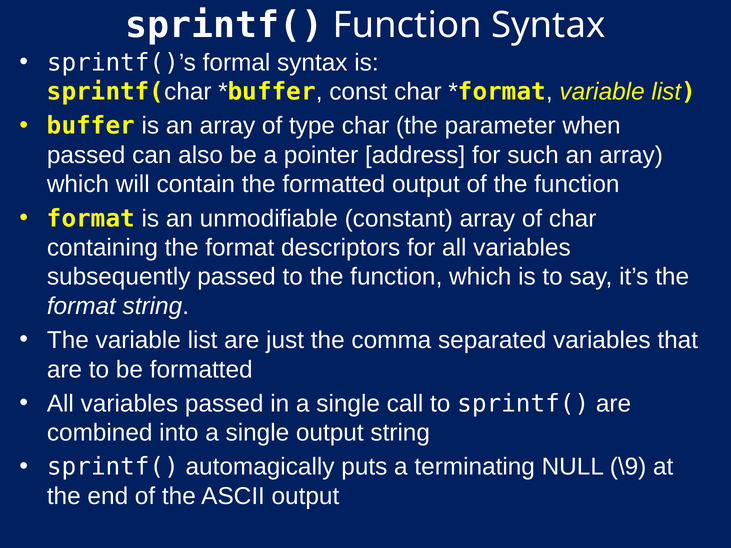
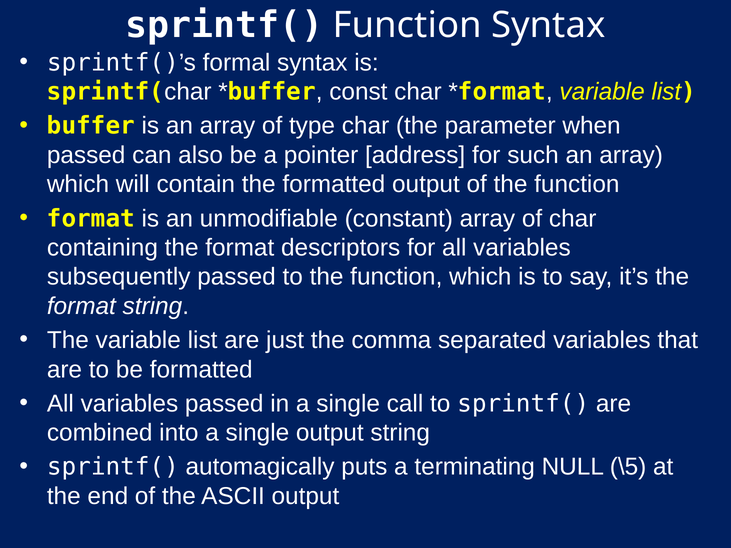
\9: \9 -> \5 (628, 467)
